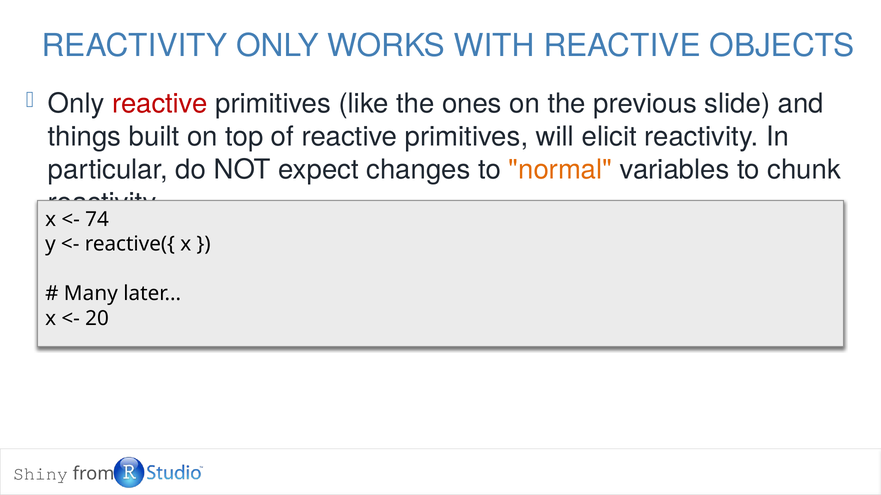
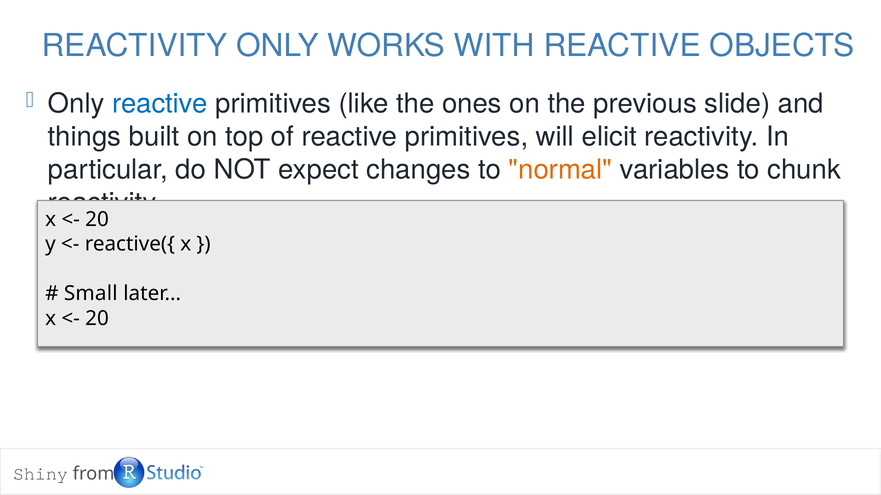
reactive colour: red -> blue (160, 104)
74: 74 -> 20 (97, 219)
Many: Many -> Small (91, 294)
